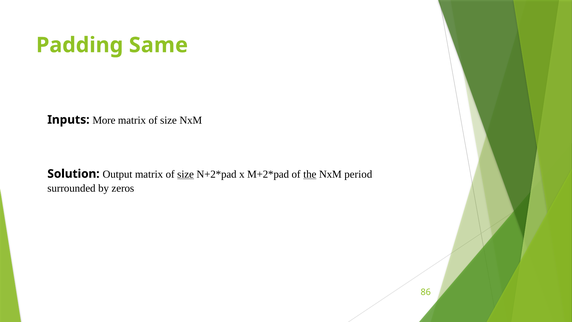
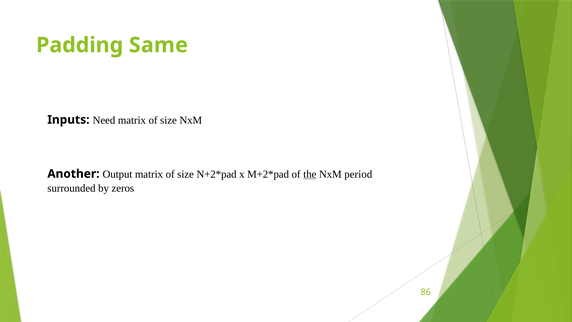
More: More -> Need (104, 120)
Solution: Solution -> Another (73, 174)
size underline: present -> none (186, 174)
